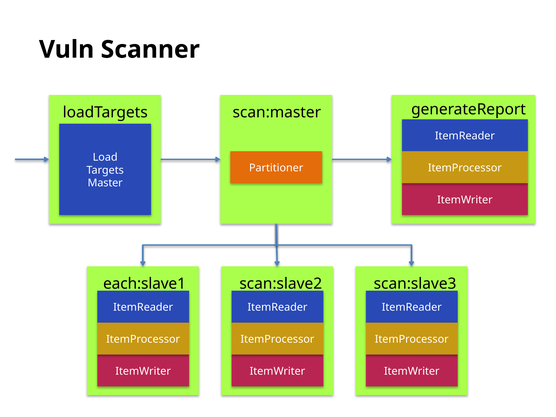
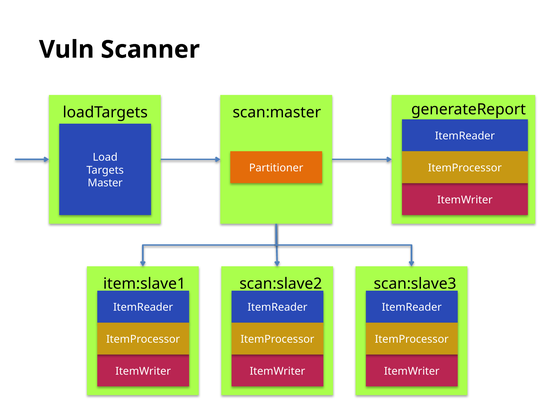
each:slave1: each:slave1 -> item:slave1 (144, 284)
